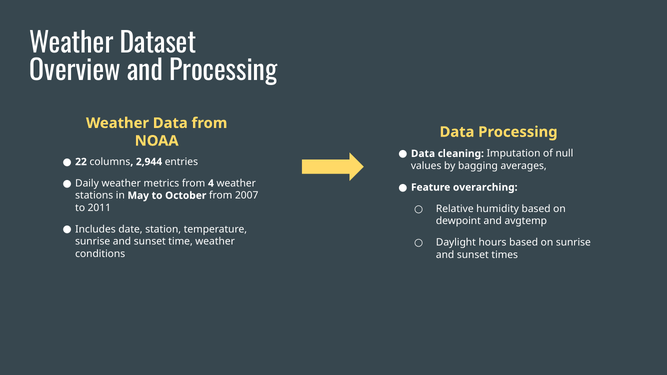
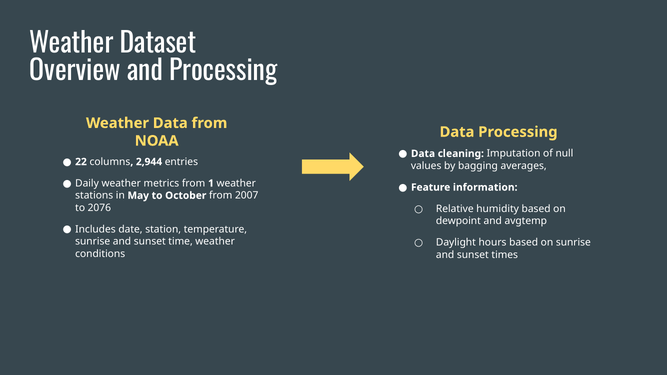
4: 4 -> 1 (211, 183)
overarching: overarching -> information (485, 187)
2011: 2011 -> 2076 (99, 208)
